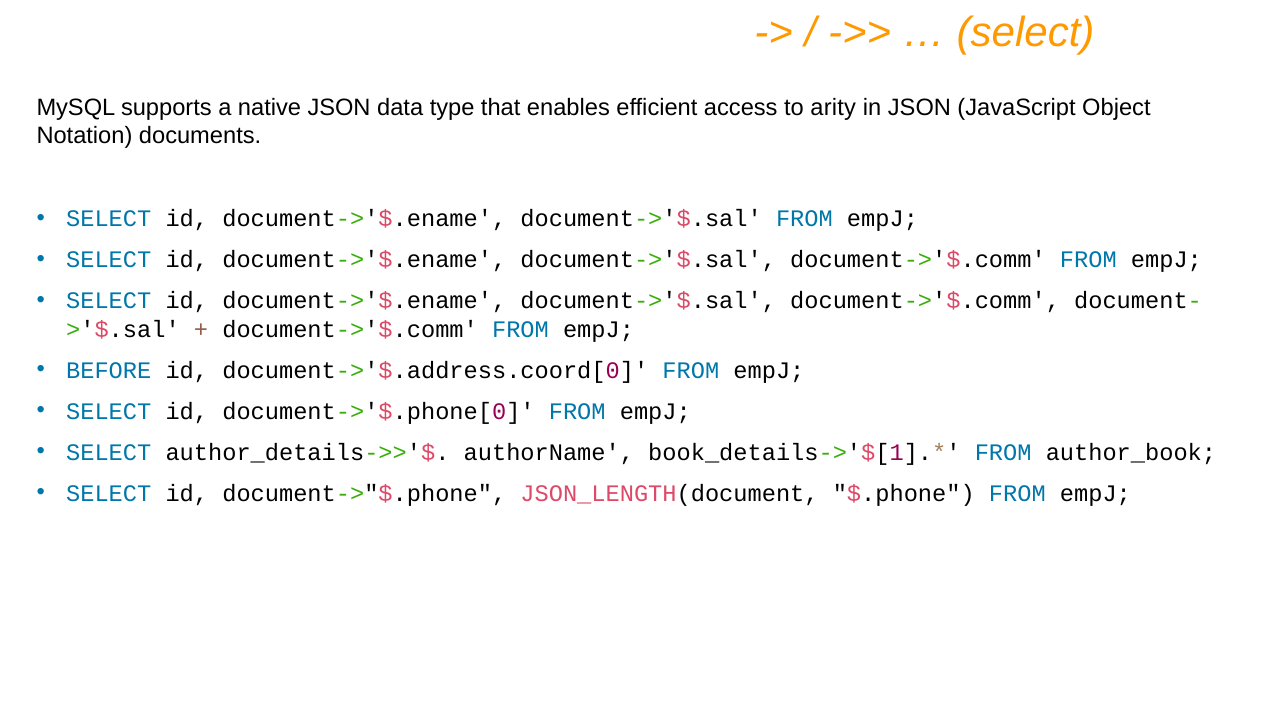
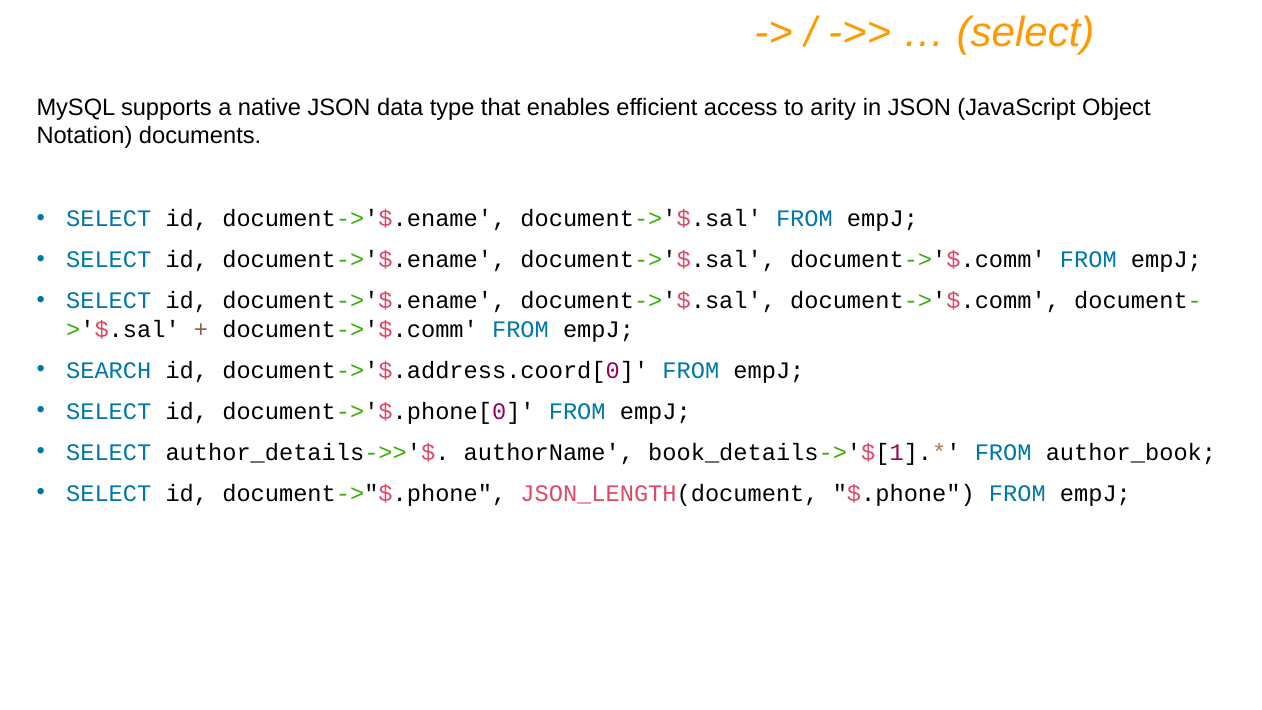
BEFORE: BEFORE -> SEARCH (109, 370)
